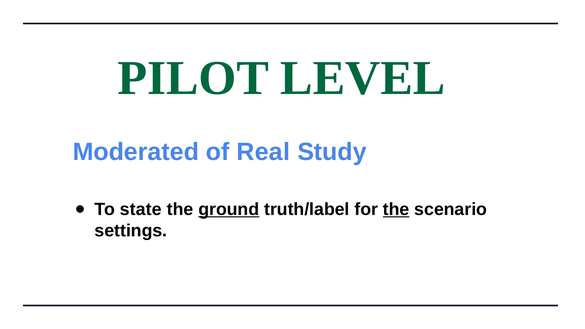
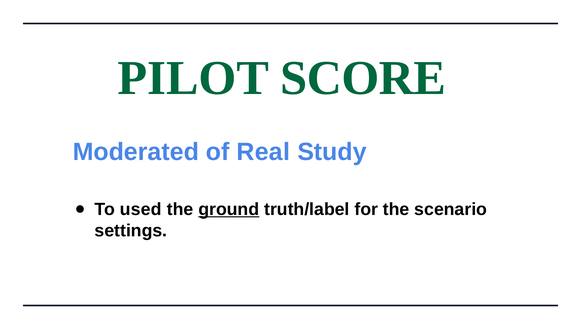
LEVEL: LEVEL -> SCORE (363, 78)
state: state -> used (141, 209)
the underline: present -> none (396, 209)
